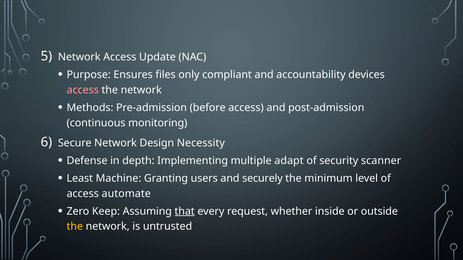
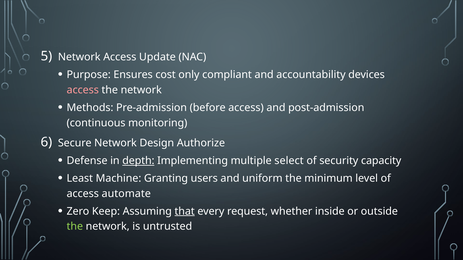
files: files -> cost (166, 75)
Necessity: Necessity -> Authorize (201, 143)
depth underline: none -> present (138, 161)
adapt: adapt -> select (289, 161)
scanner: scanner -> capacity (381, 161)
securely: securely -> uniform (262, 179)
the colour: yellow -> light green (75, 227)
